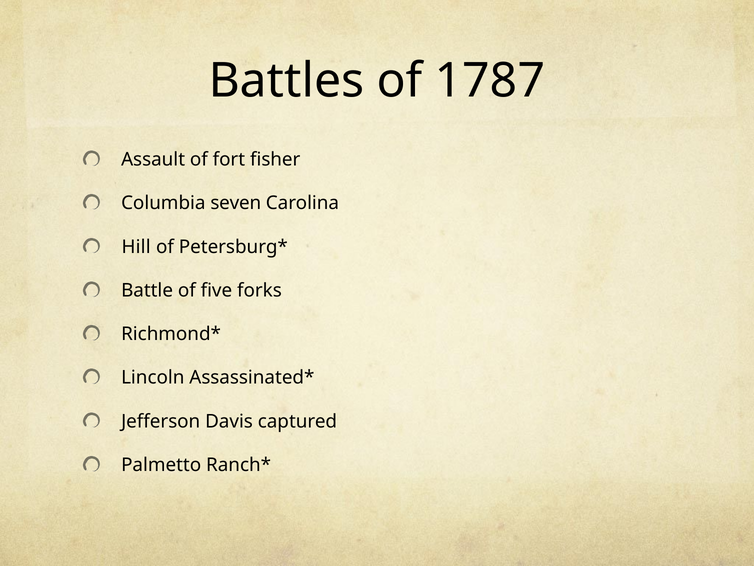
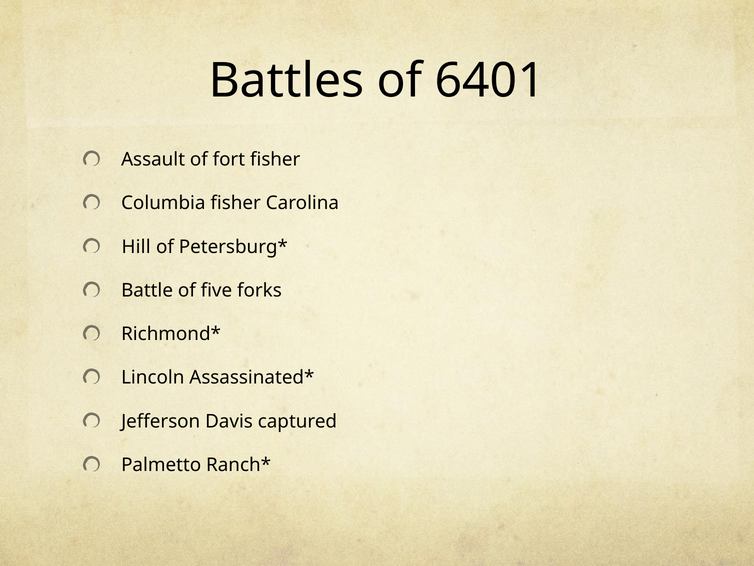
1787: 1787 -> 6401 (490, 81)
Columbia seven: seven -> fisher (236, 203)
